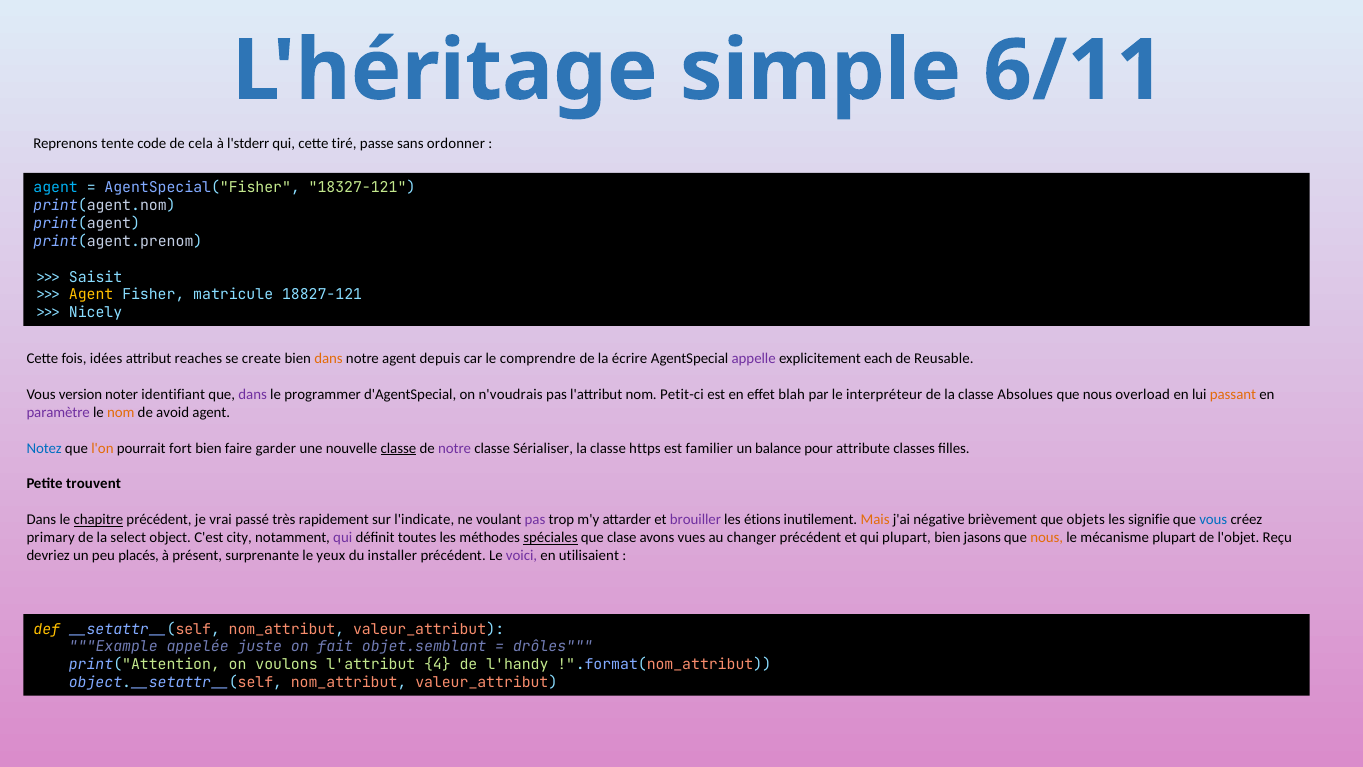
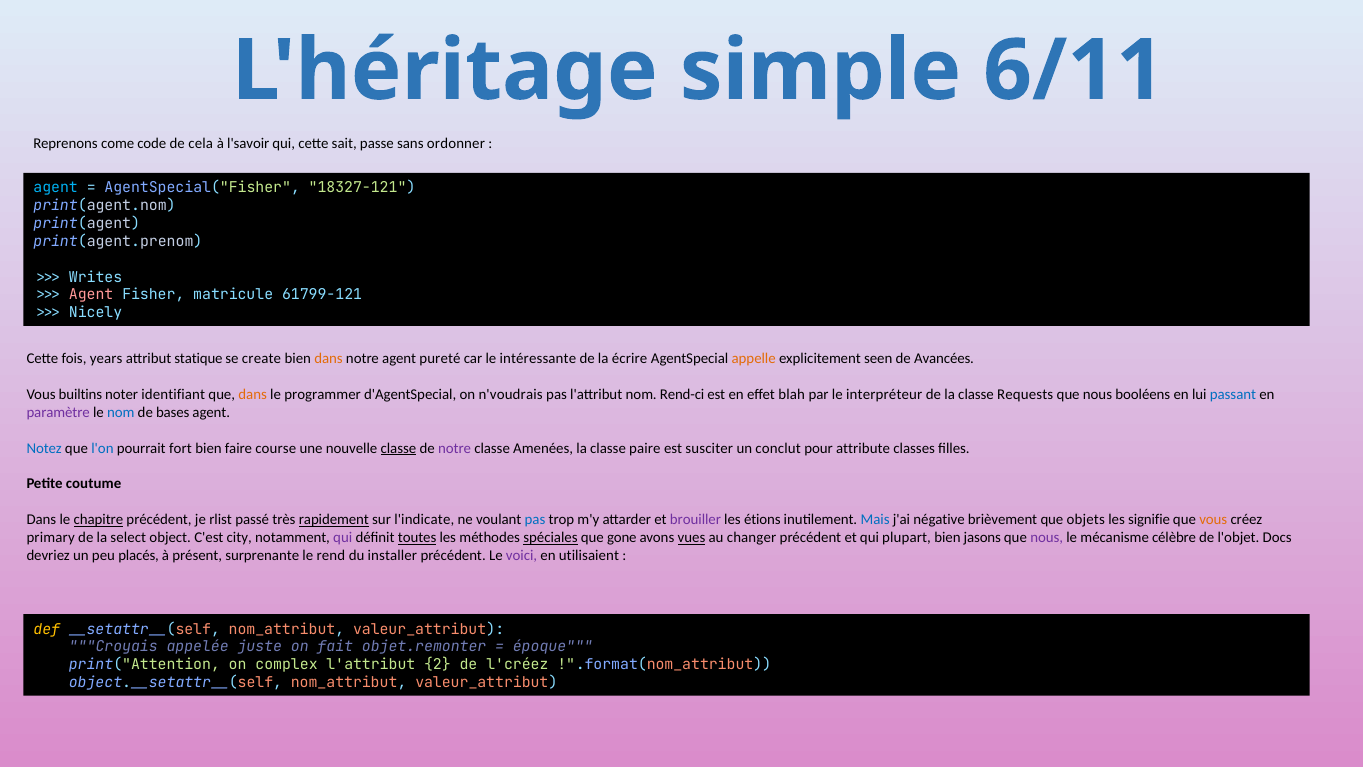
tente: tente -> come (118, 144)
l'stderr: l'stderr -> l'savoir (248, 144)
tiré: tiré -> sait (344, 144)
Saisit: Saisit -> Writes (96, 277)
Agent colour: yellow -> pink (91, 295)
18827-121: 18827-121 -> 61799-121 (322, 295)
idées: idées -> years (106, 359)
reaches: reaches -> statique (198, 359)
depuis: depuis -> pureté (440, 359)
comprendre: comprendre -> intéressante (538, 359)
appelle colour: purple -> orange (754, 359)
each: each -> seen (878, 359)
Reusable: Reusable -> Avancées (944, 359)
version: version -> builtins (80, 394)
dans colour: purple -> orange (253, 394)
Petit-ci: Petit-ci -> Rend-ci (682, 394)
Absolues: Absolues -> Requests (1025, 394)
overload: overload -> booléens (1143, 394)
passant colour: orange -> blue (1233, 394)
nom colour: orange -> blue (121, 412)
avoid: avoid -> bases (173, 412)
l'on colour: orange -> blue (102, 448)
garder: garder -> course (276, 448)
Sérialiser: Sérialiser -> Amenées (543, 448)
https: https -> paire (645, 448)
familier: familier -> susciter (709, 448)
balance: balance -> conclut (778, 448)
trouvent: trouvent -> coutume (94, 484)
vrai: vrai -> rlist (221, 520)
rapidement underline: none -> present (334, 520)
pas colour: purple -> blue (535, 520)
Mais colour: orange -> blue (875, 520)
vous colour: blue -> orange (1213, 520)
toutes underline: none -> present (417, 537)
clase: clase -> gone (622, 537)
vues underline: none -> present (692, 537)
nous colour: orange -> purple (1047, 537)
mécanisme plupart: plupart -> célèbre (1174, 537)
Reçu: Reçu -> Docs (1277, 537)
yeux: yeux -> rend (331, 555)
Example: Example -> Croyais (113, 647)
objet.semblant: objet.semblant -> objet.remonter (424, 647)
drôles: drôles -> époque (553, 647)
voulons: voulons -> complex (287, 665)
4: 4 -> 2 (437, 665)
l'handy: l'handy -> l'créez (517, 665)
